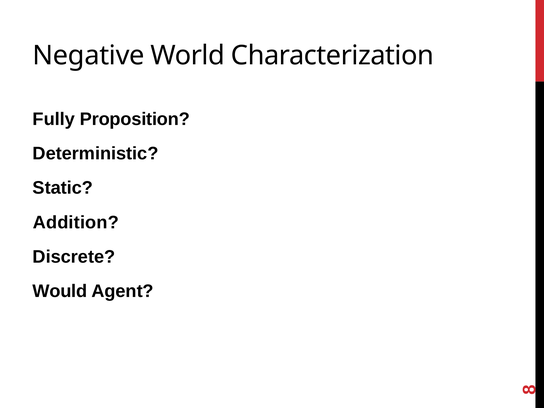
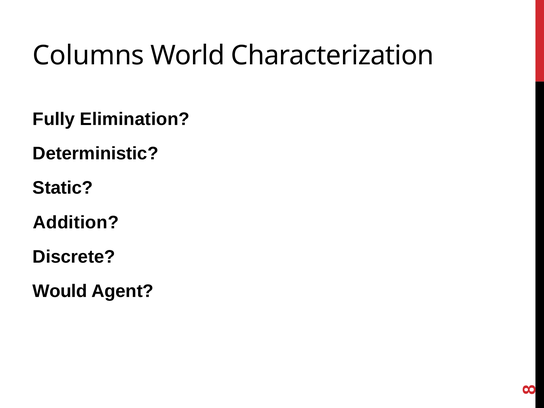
Negative: Negative -> Columns (88, 55)
Proposition: Proposition -> Elimination (135, 119)
